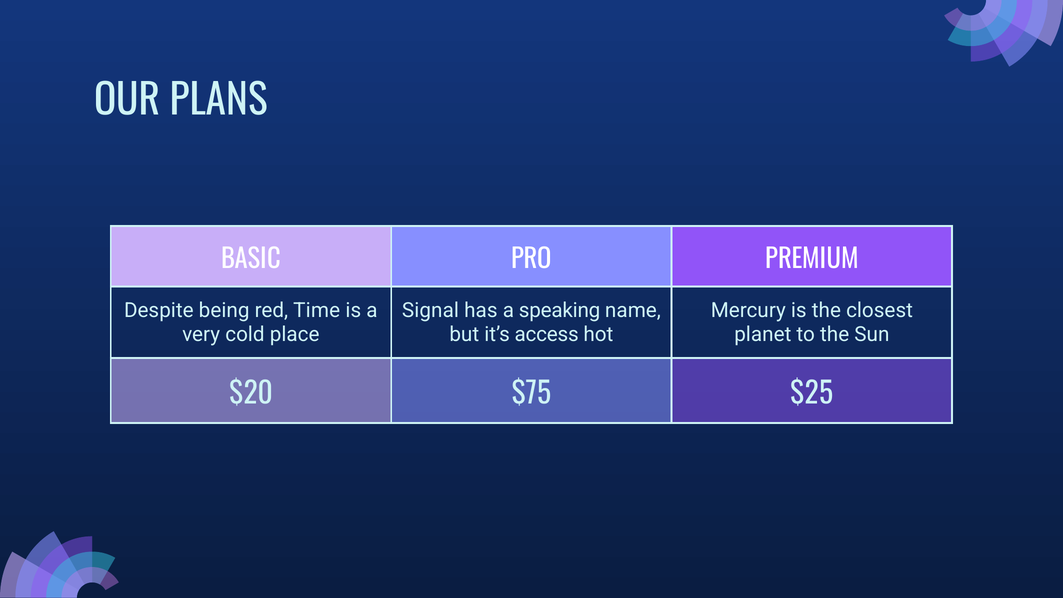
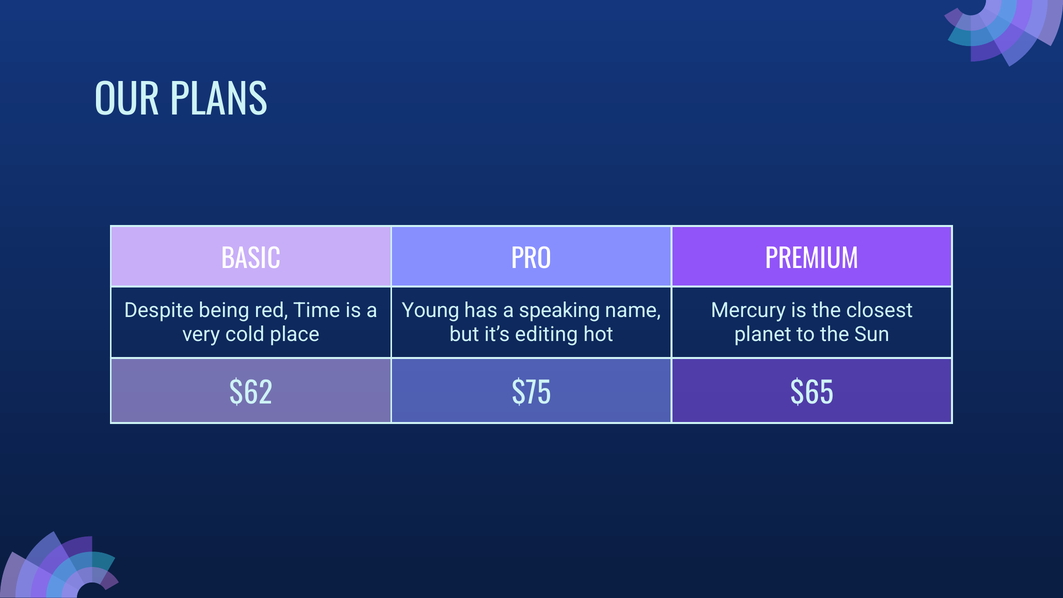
Signal: Signal -> Young (431, 310)
access: access -> editing (546, 335)
$20: $20 -> $62 (251, 394)
$25: $25 -> $65 (812, 394)
